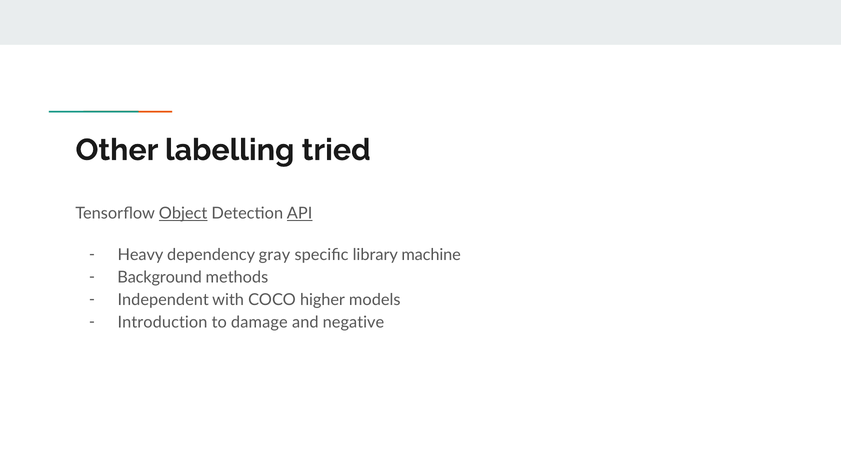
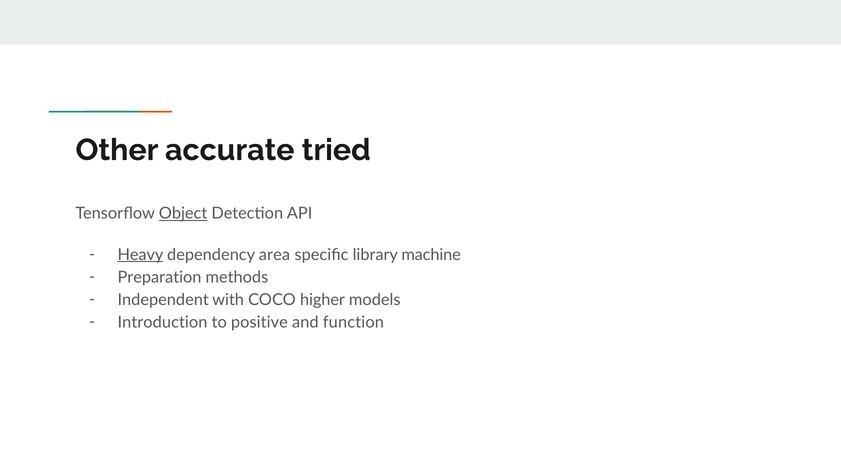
labelling: labelling -> accurate (230, 150)
API underline: present -> none (300, 213)
Heavy underline: none -> present (140, 255)
gray: gray -> area (274, 255)
Background: Background -> Preparation (160, 277)
damage: damage -> positive (259, 322)
negative: negative -> function (353, 322)
